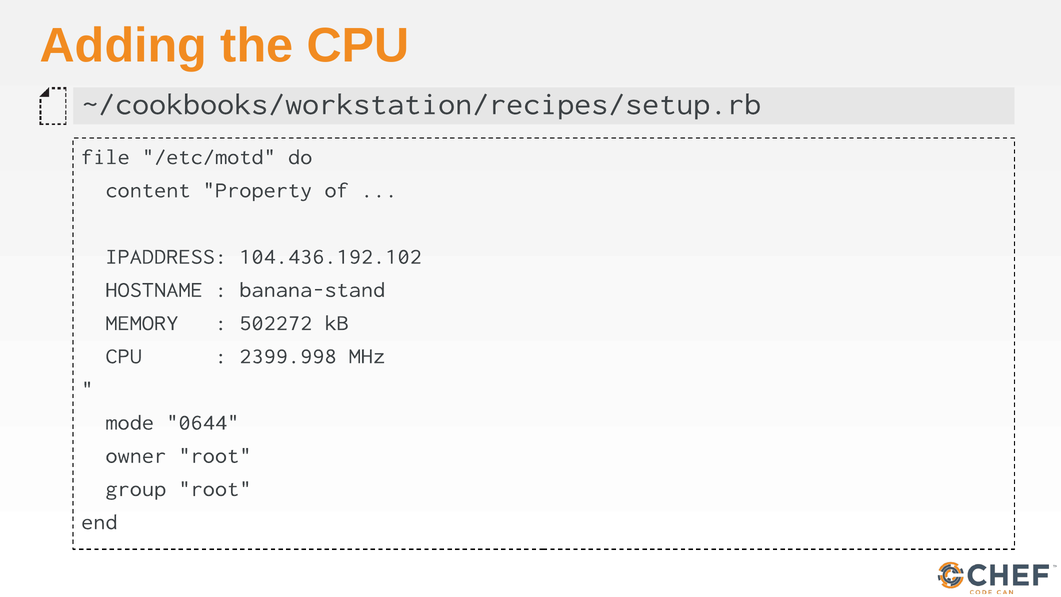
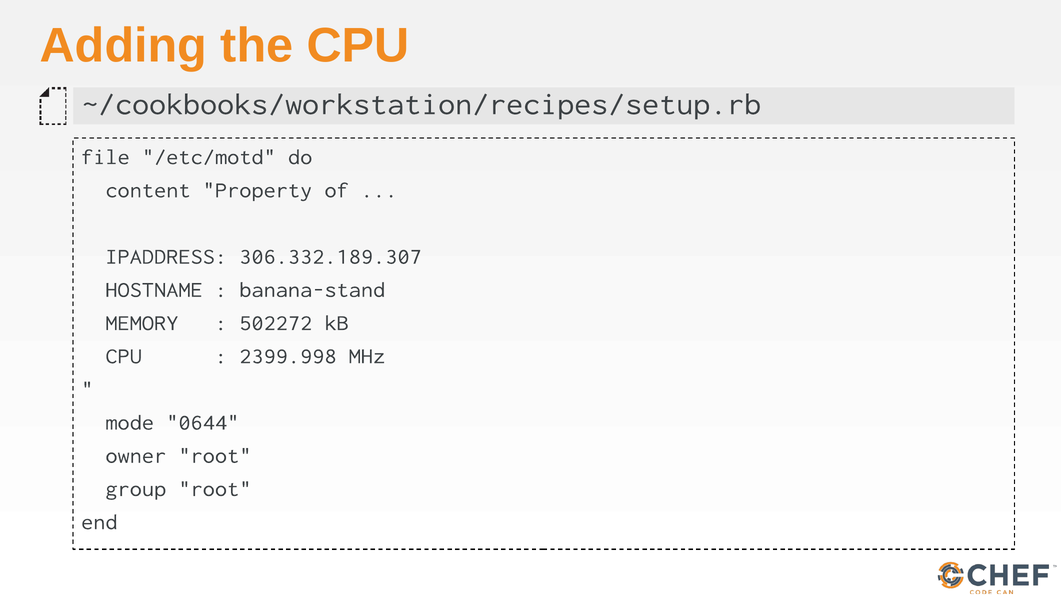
104.436.192.102: 104.436.192.102 -> 306.332.189.307 (331, 256)
